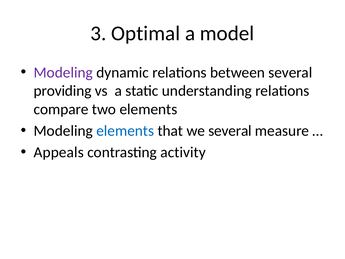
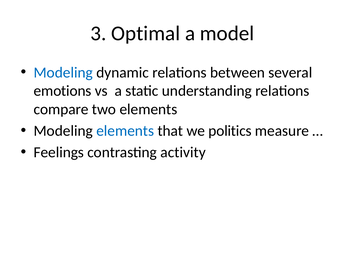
Modeling colour: purple -> blue (63, 72)
providing: providing -> emotions (63, 91)
we several: several -> politics (230, 131)
Appeals: Appeals -> Feelings (59, 152)
